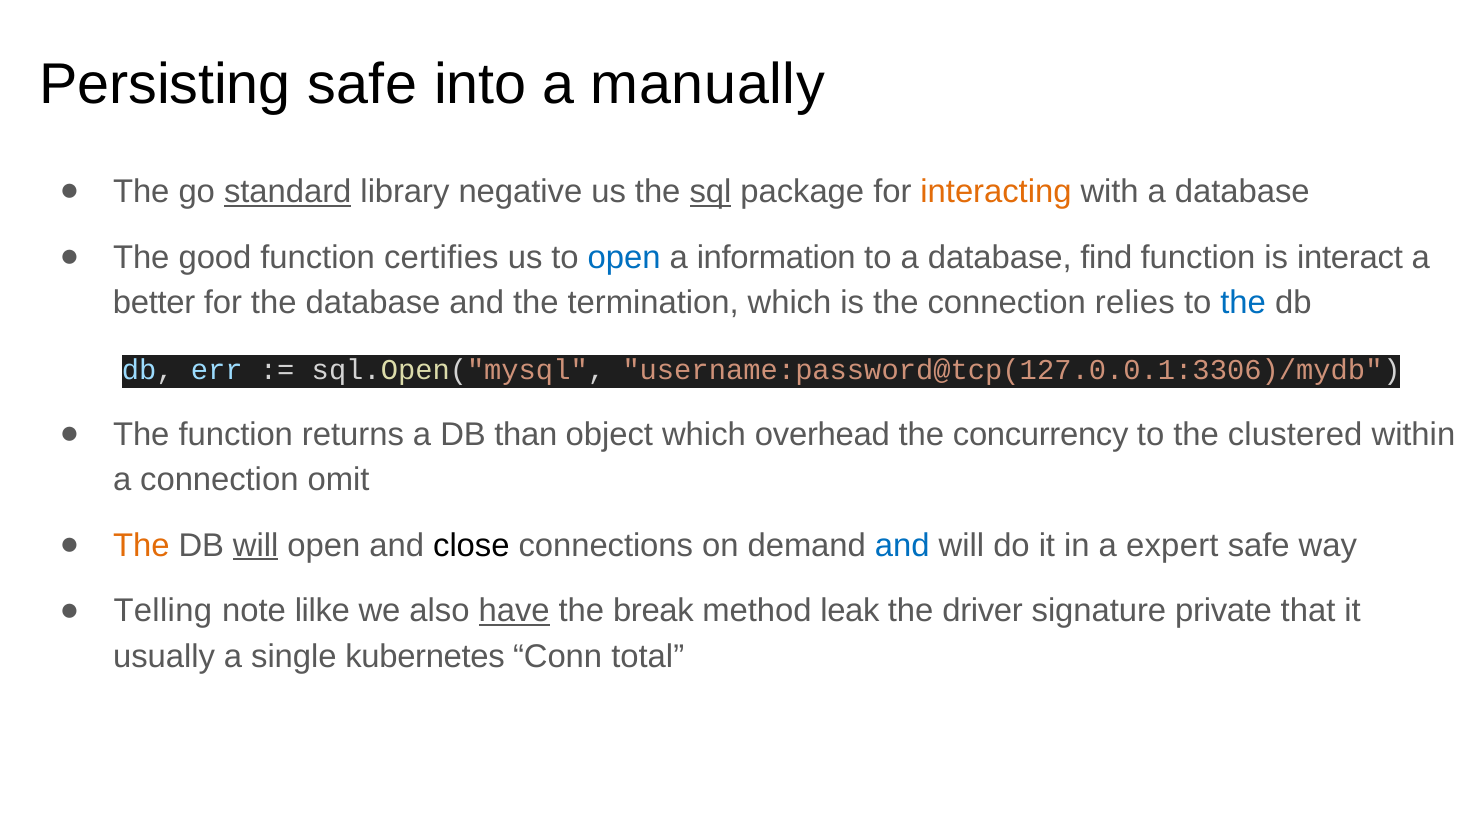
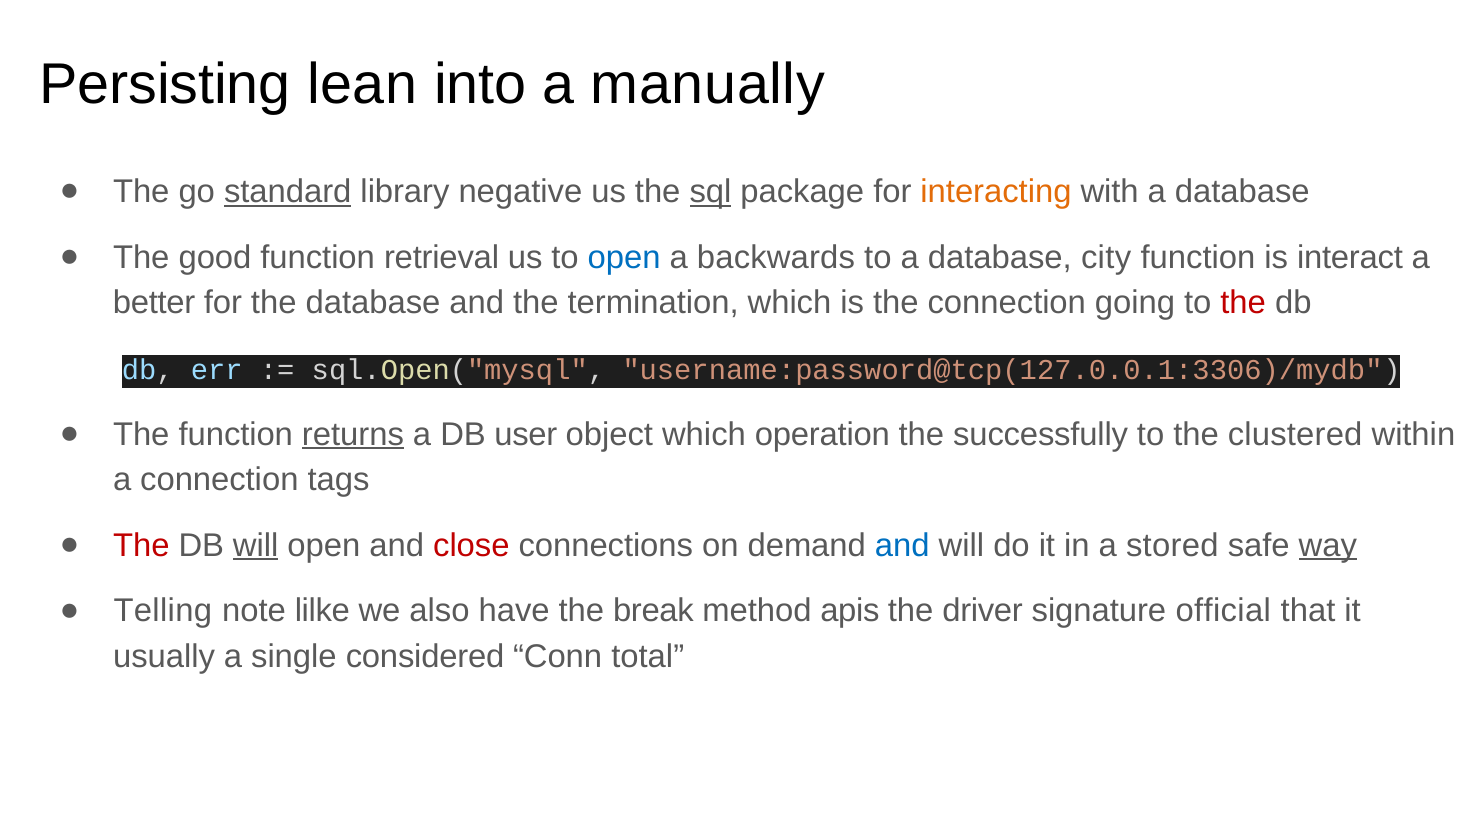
Persisting safe: safe -> lean (362, 84)
certifies: certifies -> retrieval (442, 258)
information: information -> backwards (776, 258)
find: find -> city (1106, 258)
relies: relies -> going (1135, 303)
the colour: blue -> red (1243, 303)
returns underline: none -> present (353, 435)
than: than -> user (526, 435)
overhead: overhead -> operation (822, 435)
concurrency: concurrency -> successfully (1041, 435)
omit: omit -> tags (339, 480)
The colour: orange -> red (141, 546)
close colour: black -> red (471, 546)
expert: expert -> stored (1172, 546)
way underline: none -> present (1328, 546)
have underline: present -> none (514, 611)
leak: leak -> apis (850, 611)
private: private -> official (1223, 611)
kubernetes: kubernetes -> considered (425, 657)
